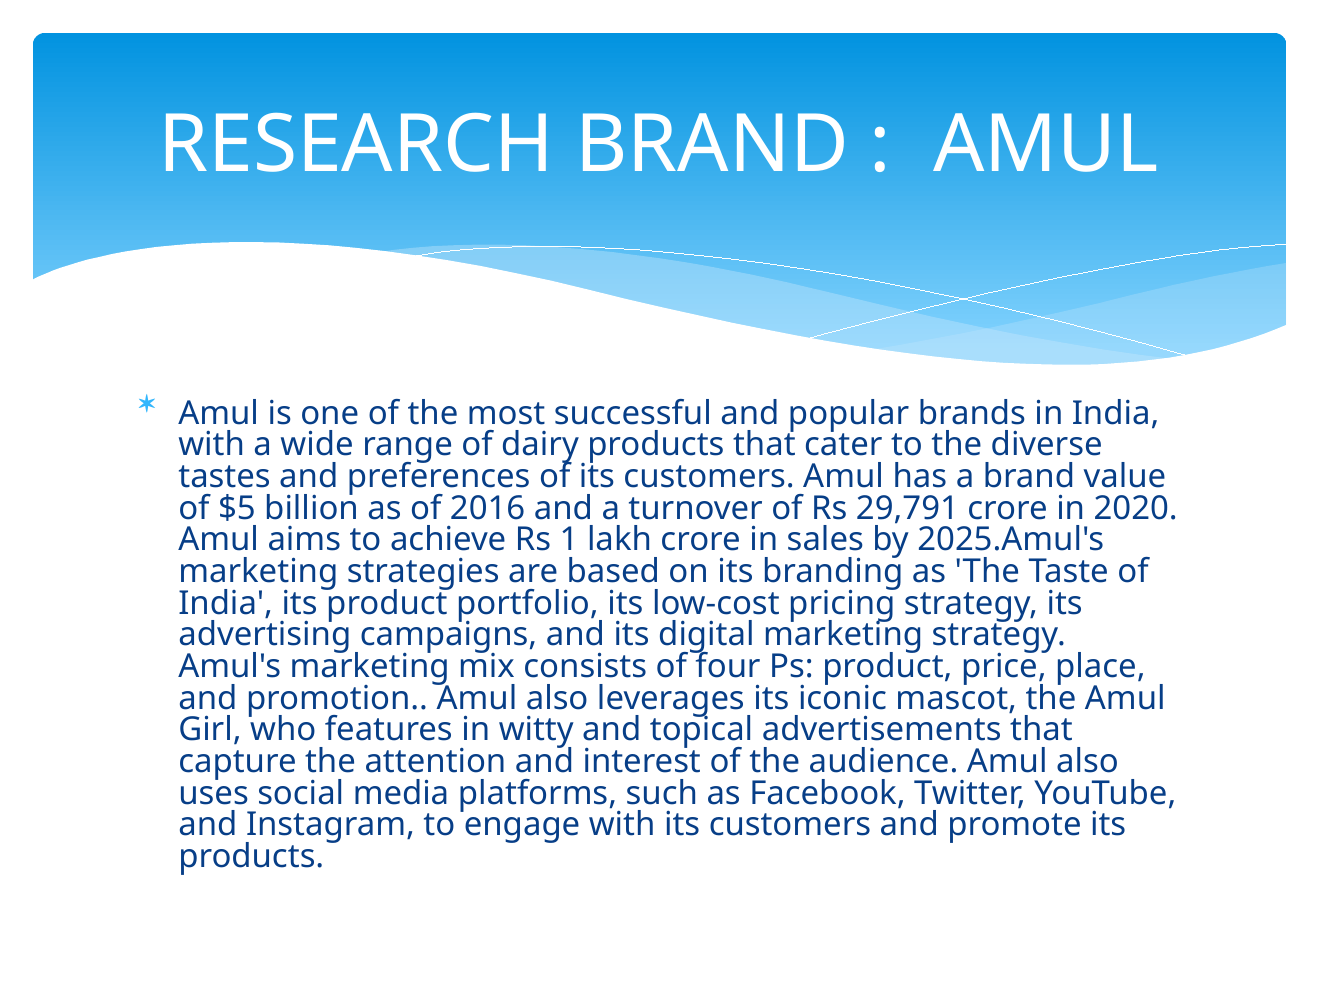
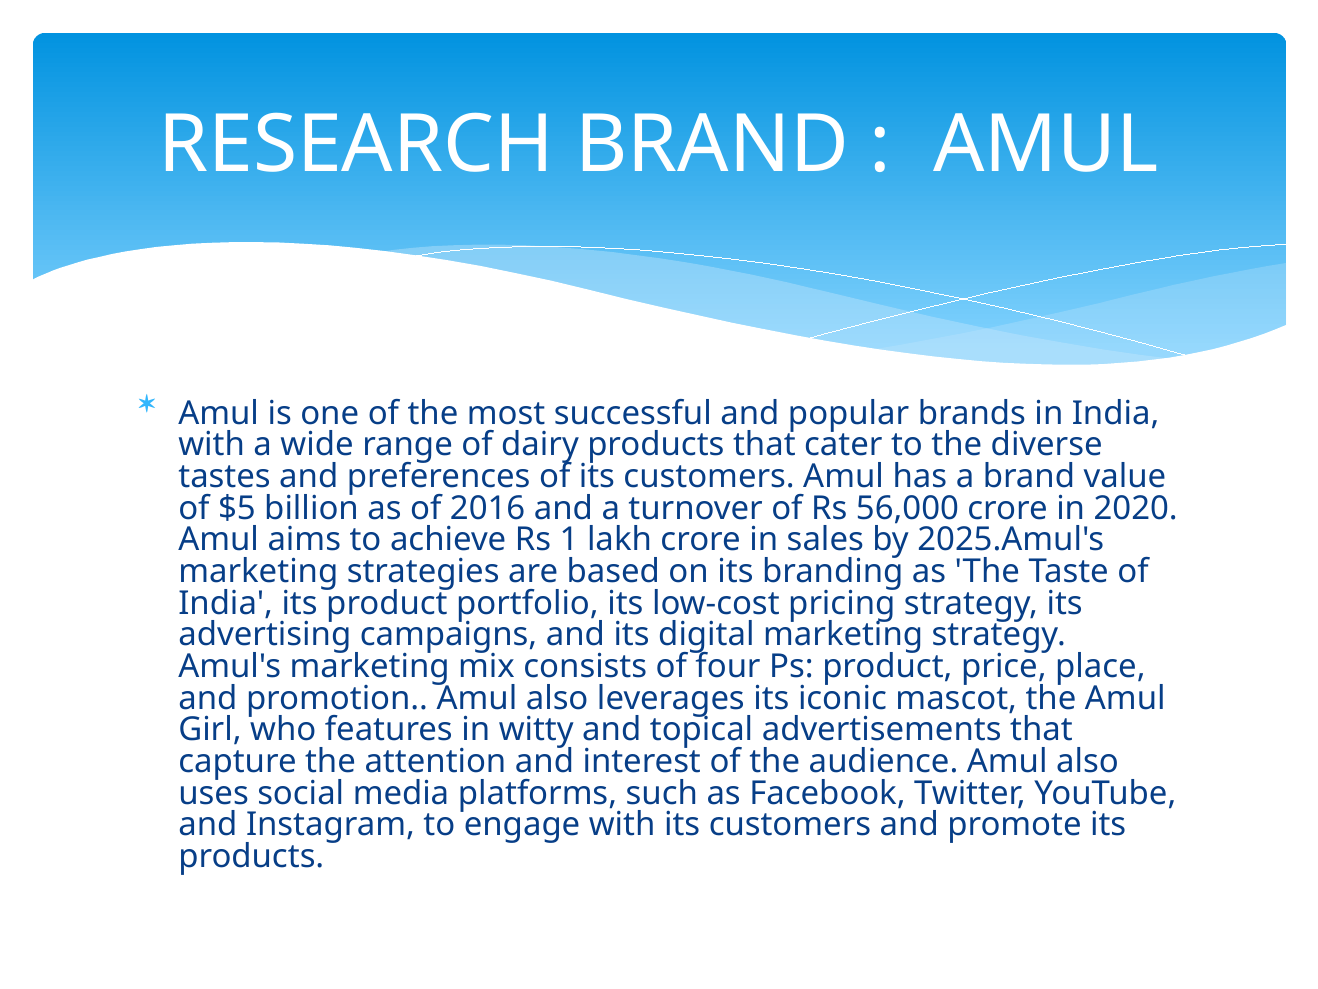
29,791: 29,791 -> 56,000 (907, 508)
